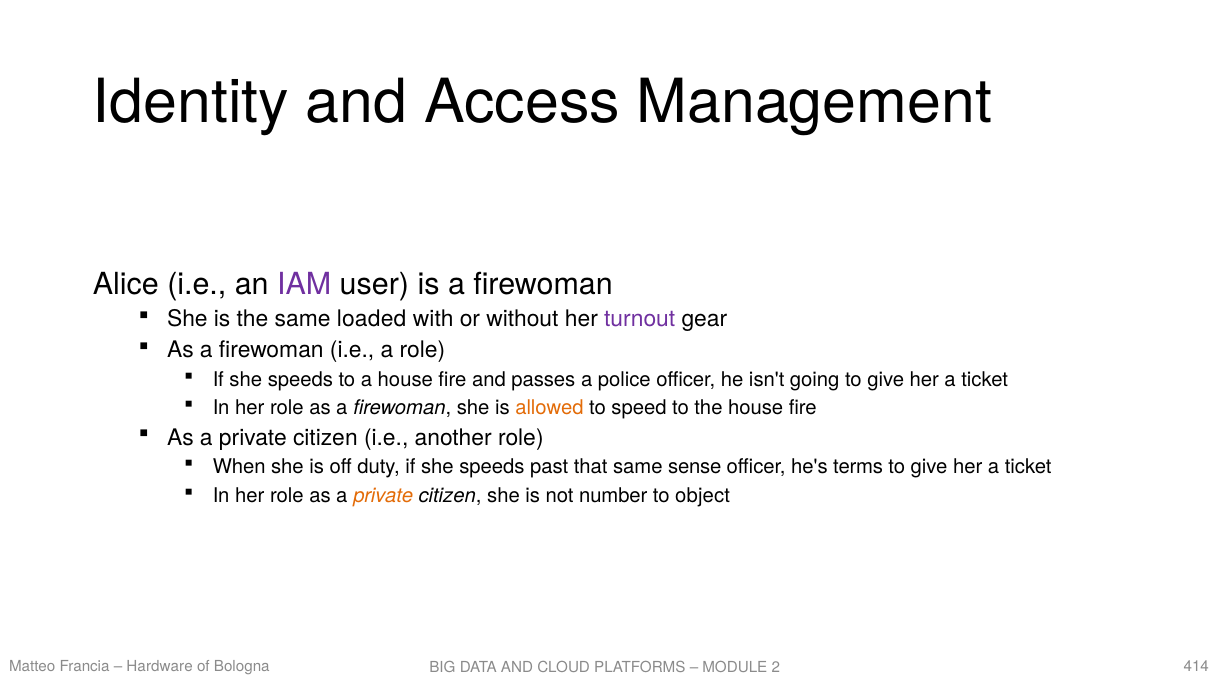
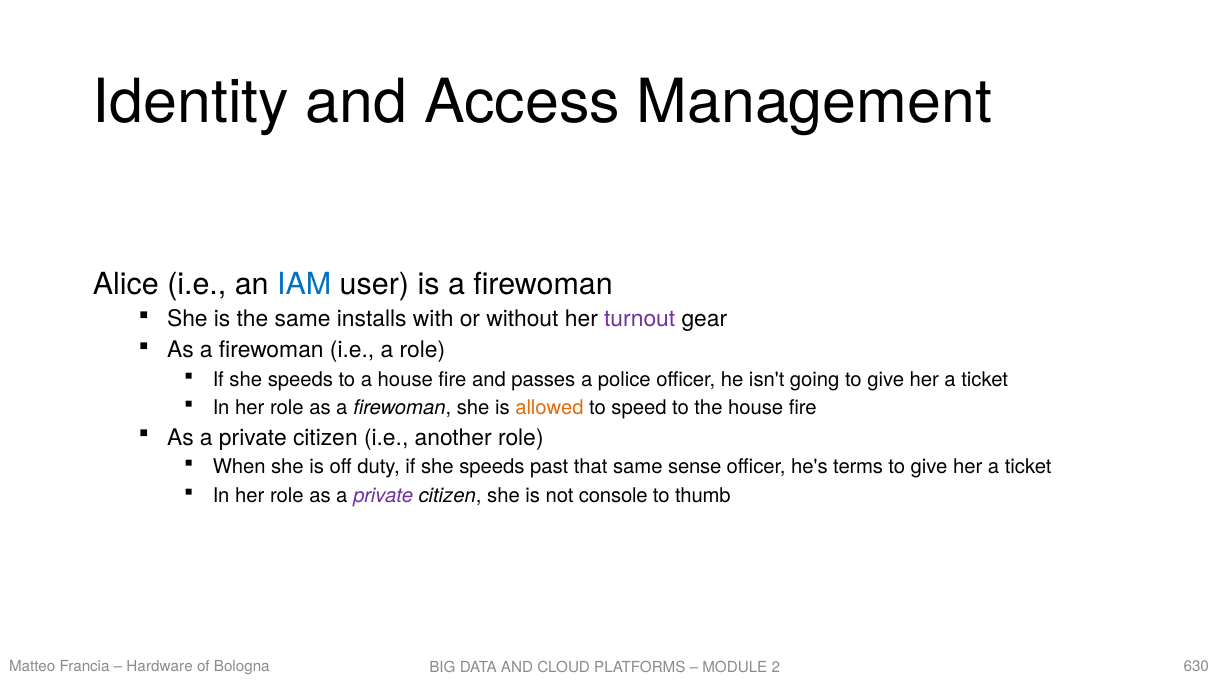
IAM colour: purple -> blue (304, 284)
loaded: loaded -> installs (372, 319)
private colour: orange -> purple (383, 496)
number: number -> console (613, 496)
object: object -> thumb (703, 496)
414: 414 -> 630 (1196, 666)
